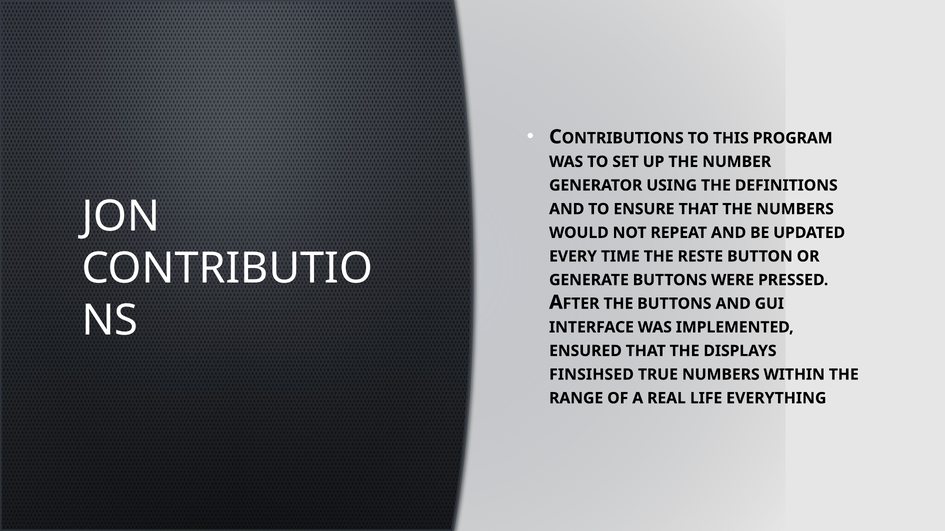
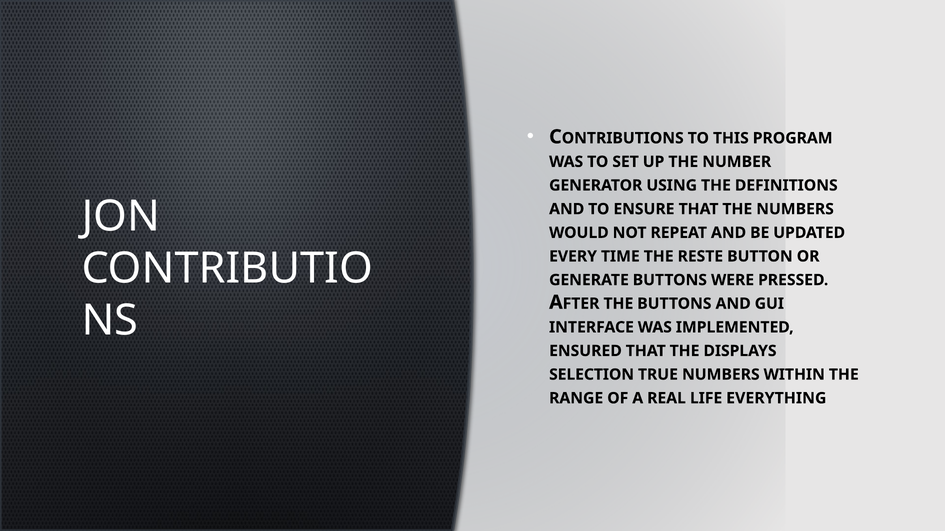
FINSIHSED: FINSIHSED -> SELECTION (592, 375)
